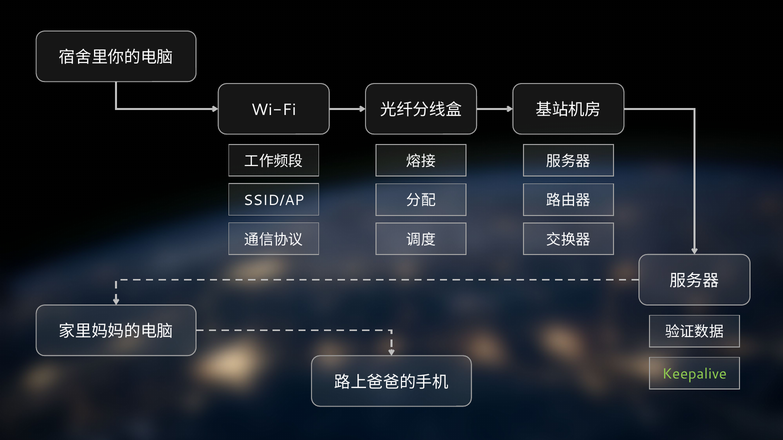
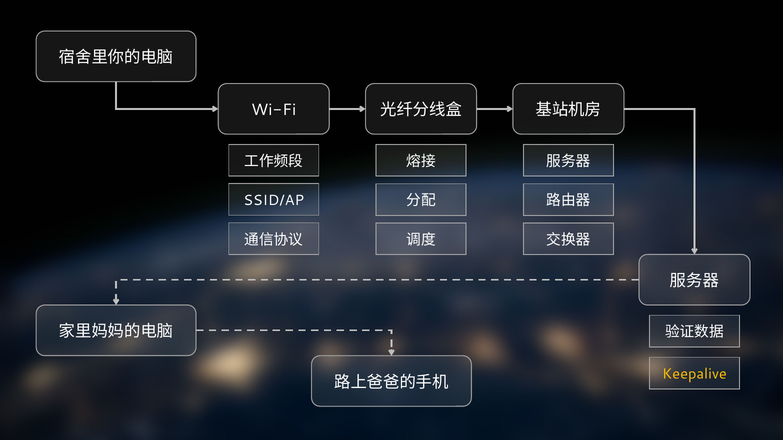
Keepalive colour: light green -> yellow (694, 374)
